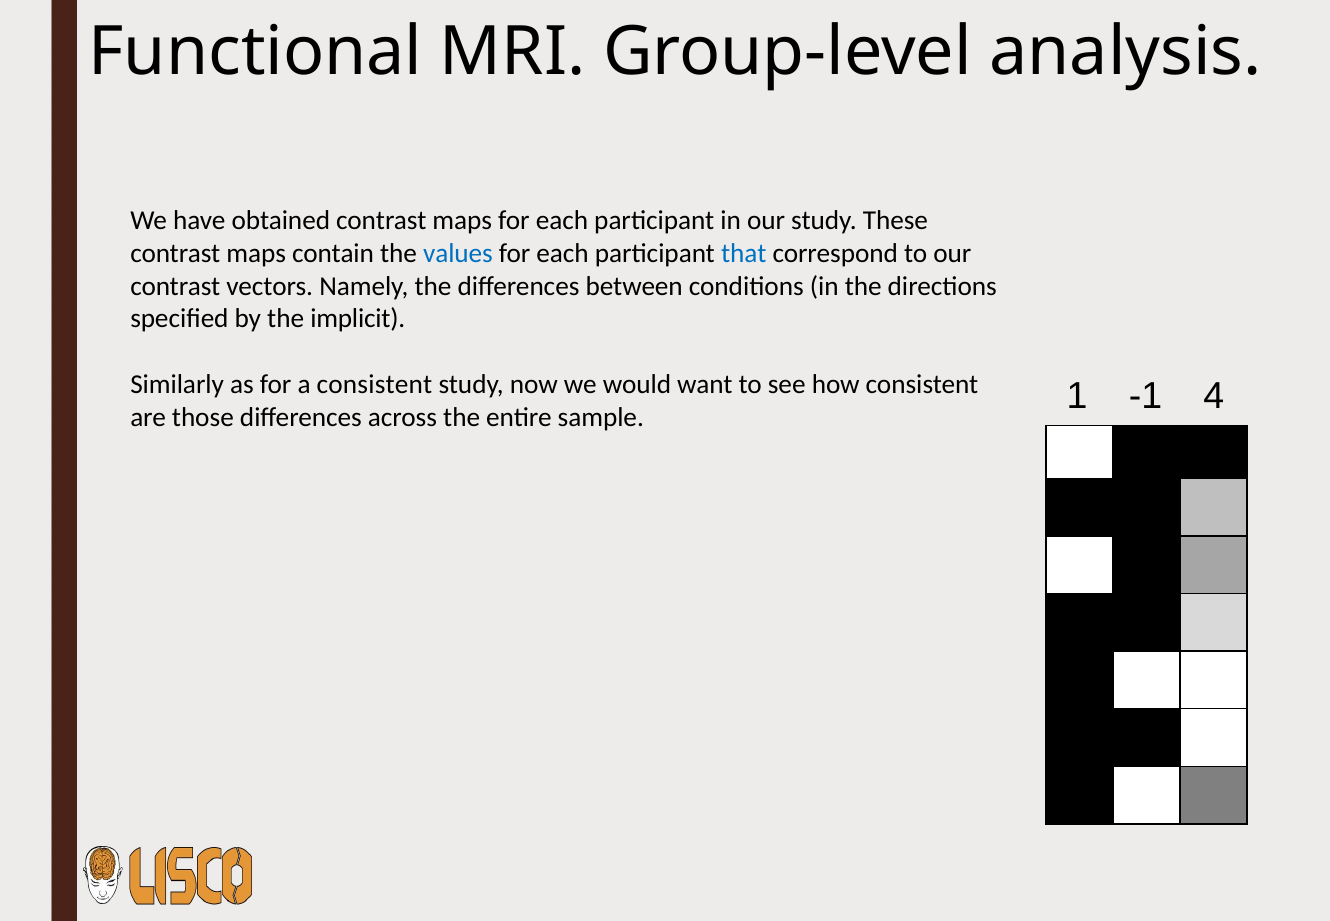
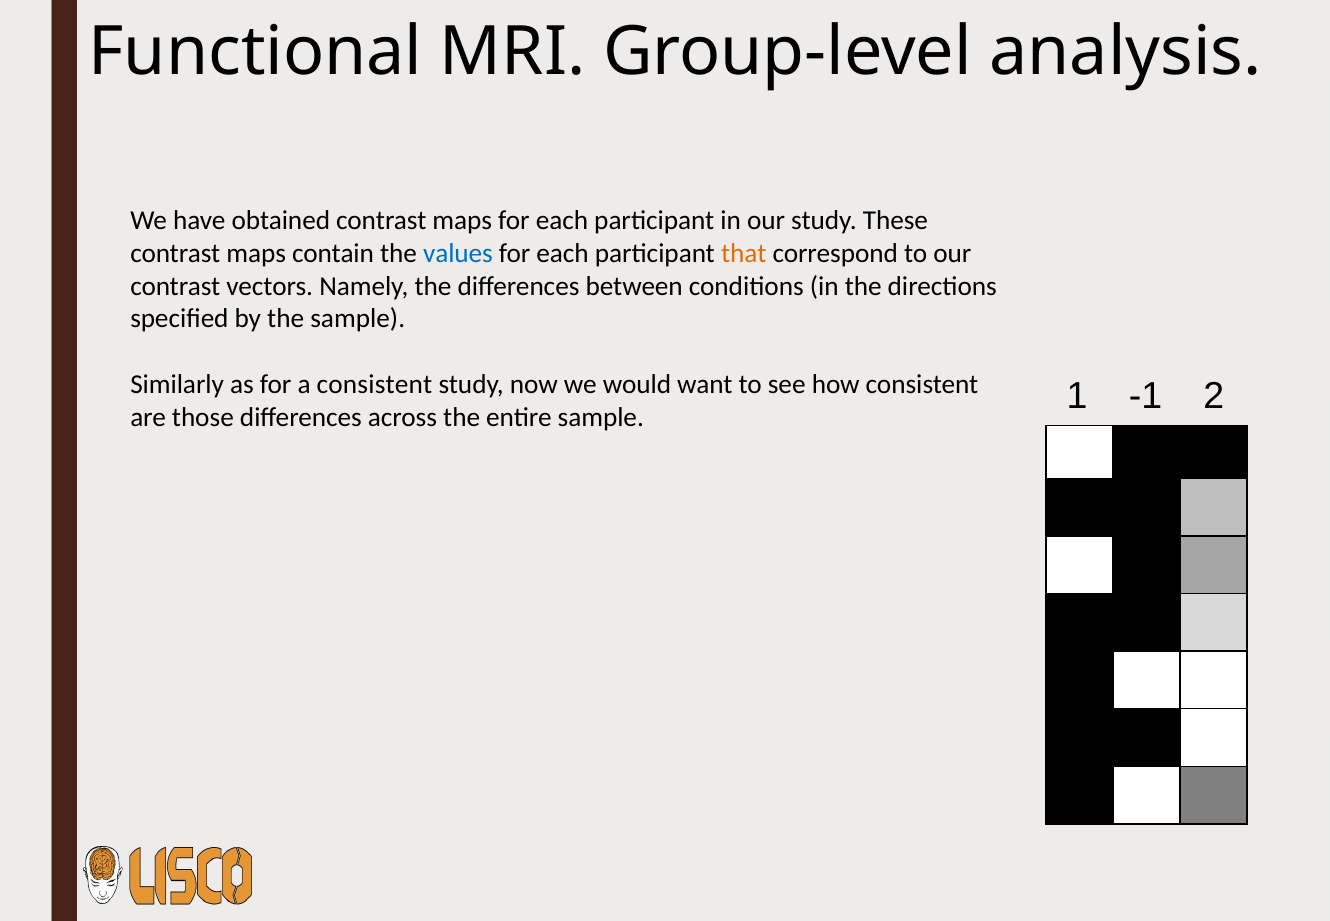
that colour: blue -> orange (744, 253)
the implicit: implicit -> sample (358, 319)
4: 4 -> 2 (1214, 396)
